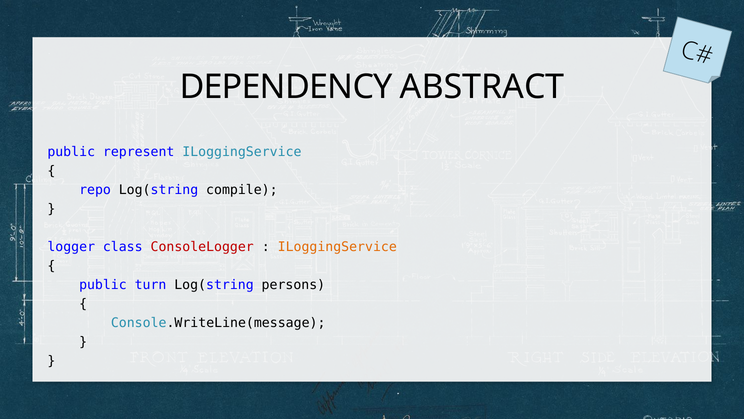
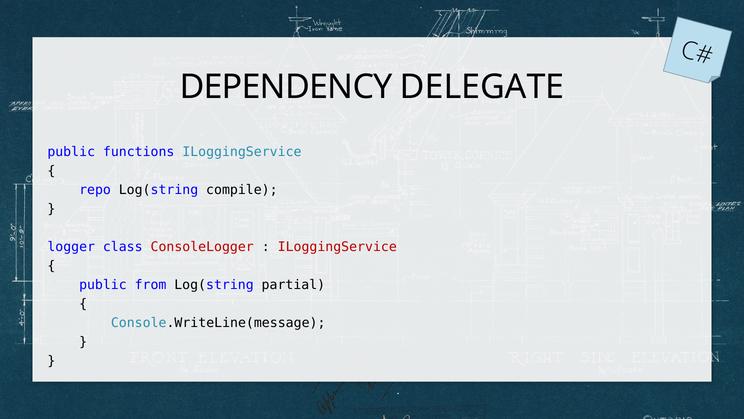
ABSTRACT: ABSTRACT -> DELEGATE (482, 87)
represent: represent -> functions (139, 151)
ILoggingService colour: orange -> red (337, 246)
turn: turn -> from (151, 284)
persons: persons -> partial (293, 284)
